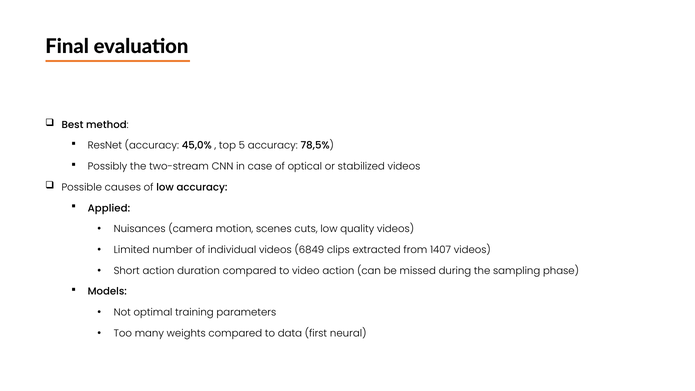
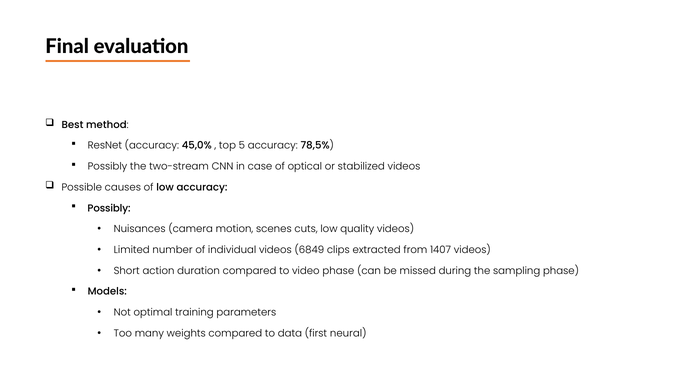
Applied: Applied -> Possibly (109, 208)
video action: action -> phase (338, 271)
